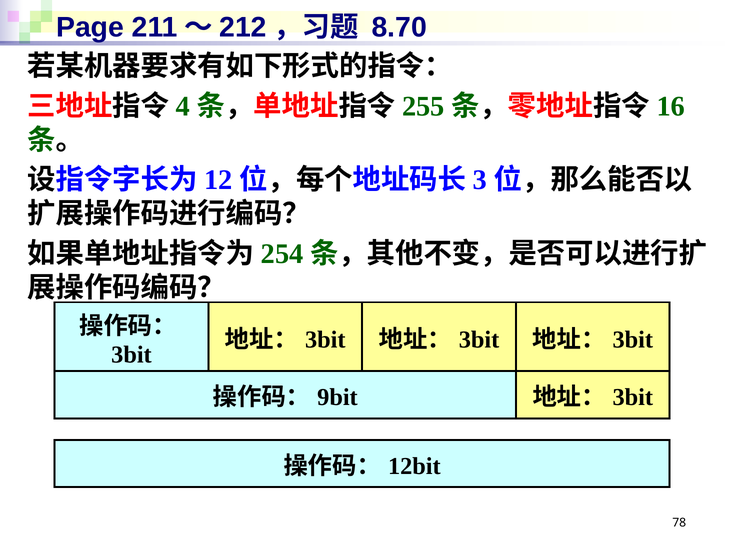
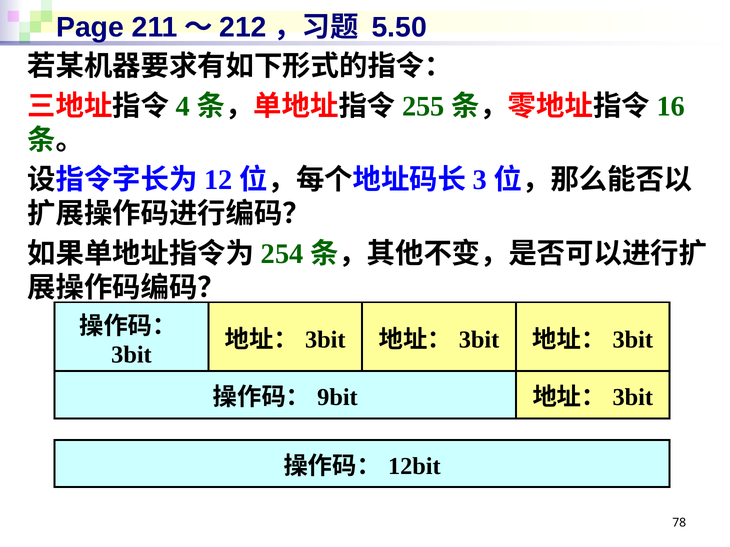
8.70: 8.70 -> 5.50 (399, 27)
